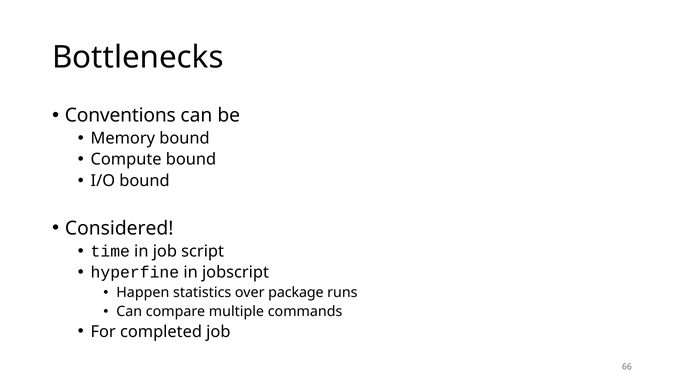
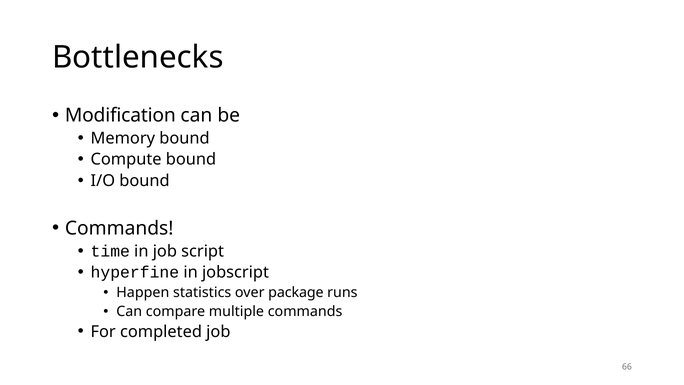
Conventions: Conventions -> Modification (120, 115)
Considered: Considered -> Commands (119, 228)
